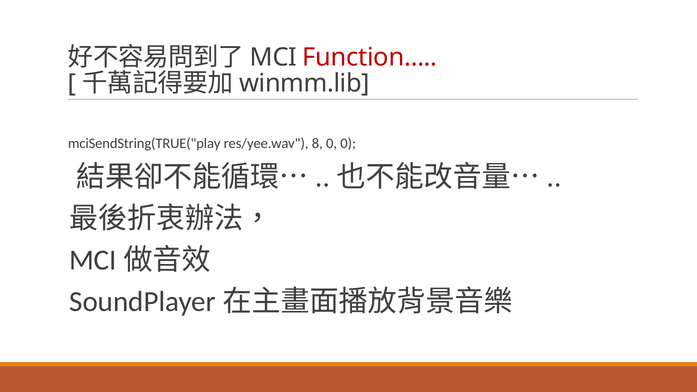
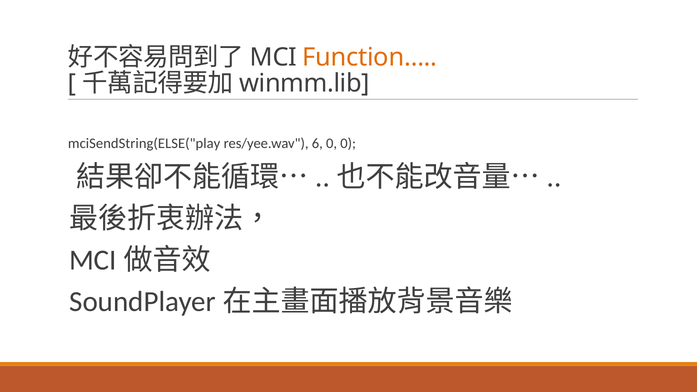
Function… colour: red -> orange (370, 57)
mciSendString(TRUE("play: mciSendString(TRUE("play -> mciSendString(ELSE("play (144, 144)
8: 8 -> 6 (317, 144)
